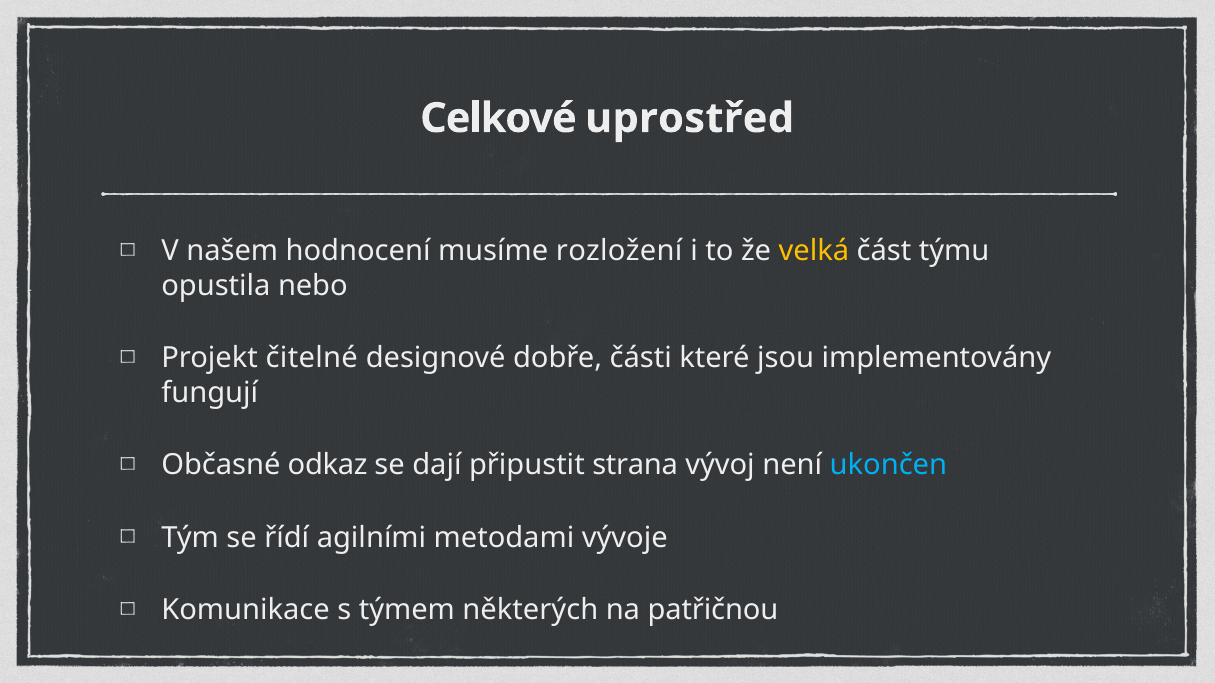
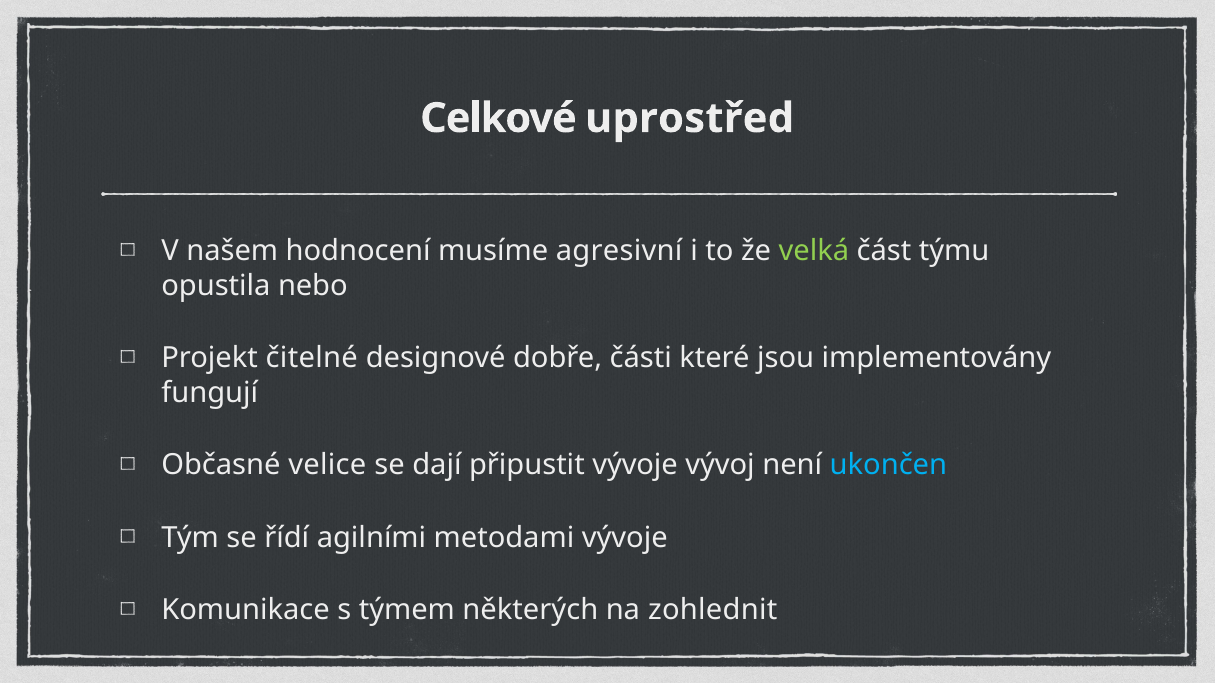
rozložení: rozložení -> agresivní (619, 251)
velká colour: yellow -> light green (814, 251)
odkaz: odkaz -> velice (327, 466)
připustit strana: strana -> vývoje (635, 466)
patřičnou: patřičnou -> zohlednit (713, 610)
